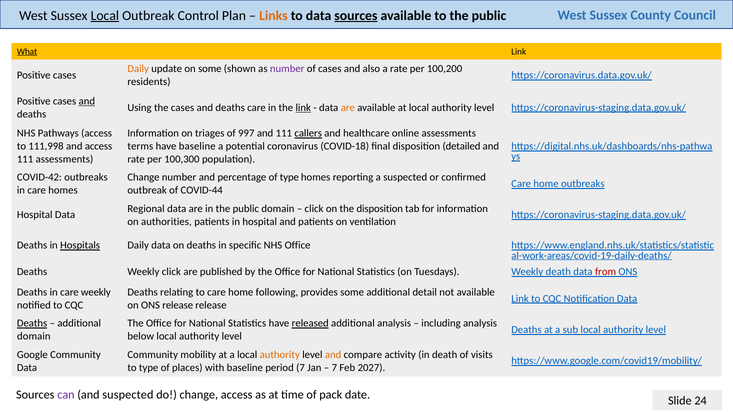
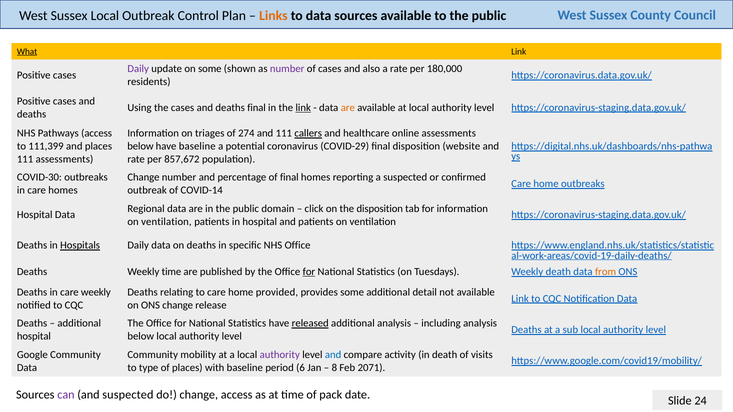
Local underline: present -> none (105, 16)
sources underline: present -> none (356, 16)
Daily colour: orange -> purple (138, 69)
100,200: 100,200 -> 180,000 (445, 69)
and underline: present -> none (87, 101)
deaths care: care -> final (257, 108)
997: 997 -> 274 (246, 133)
111,998: 111,998 -> 111,399 (46, 147)
and access: access -> places (99, 147)
terms: terms -> below (140, 147)
COVID-18: COVID-18 -> COVID-29 (345, 147)
detailed: detailed -> website (461, 147)
100,300: 100,300 -> 857,672 (182, 160)
COVID-42: COVID-42 -> COVID-30 (39, 178)
of type: type -> final (289, 178)
COVID-44: COVID-44 -> COVID-14 (202, 191)
authorities: authorities -> ventilation (166, 222)
Weekly click: click -> time (171, 272)
for underline: none -> present (309, 272)
from colour: red -> orange (606, 272)
following: following -> provided (277, 292)
ONS release: release -> change (178, 305)
Deaths underline: present -> none (32, 324)
domain: domain -> hospital (34, 337)
authority colour: orange -> purple (280, 355)
and colour: orange -> blue (333, 355)
period 7: 7 -> 6 (300, 368)
7: 7 -> 8 (334, 368)
2027: 2027 -> 2071 (371, 368)
